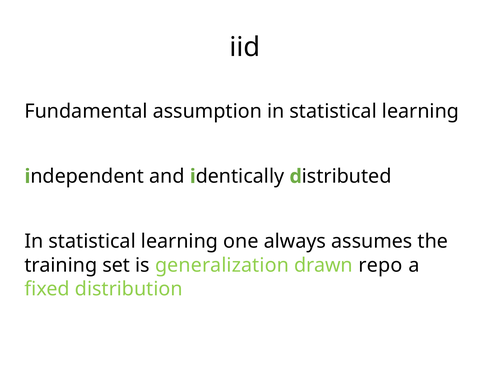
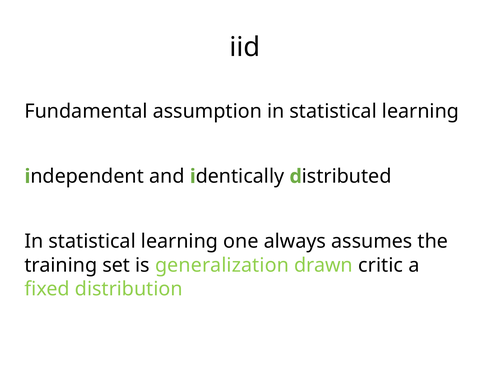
repo: repo -> critic (381, 265)
